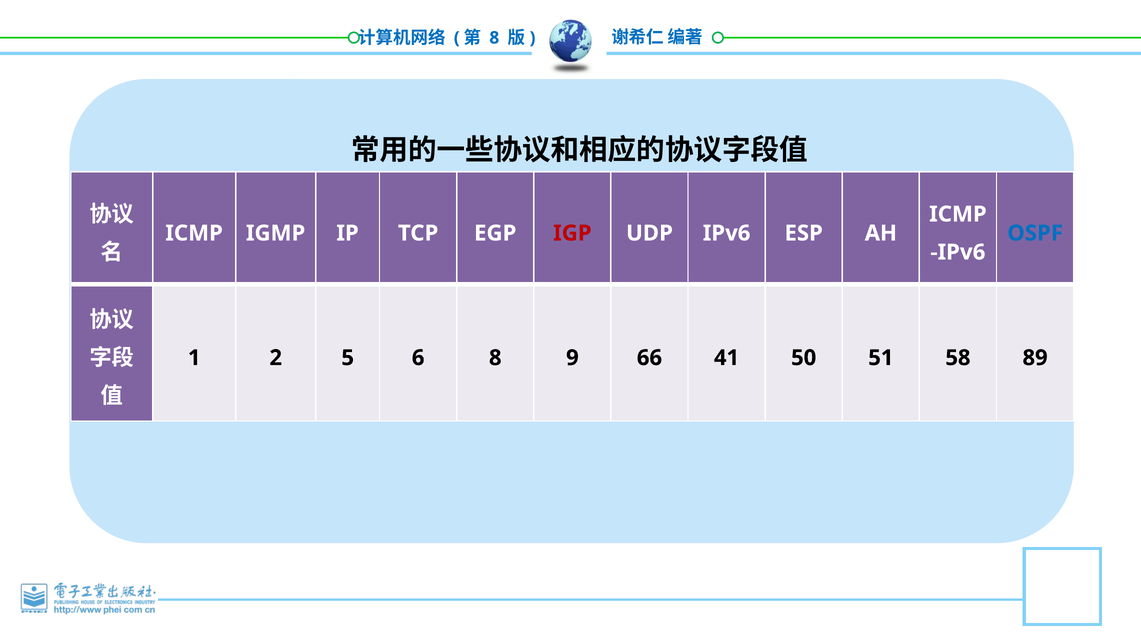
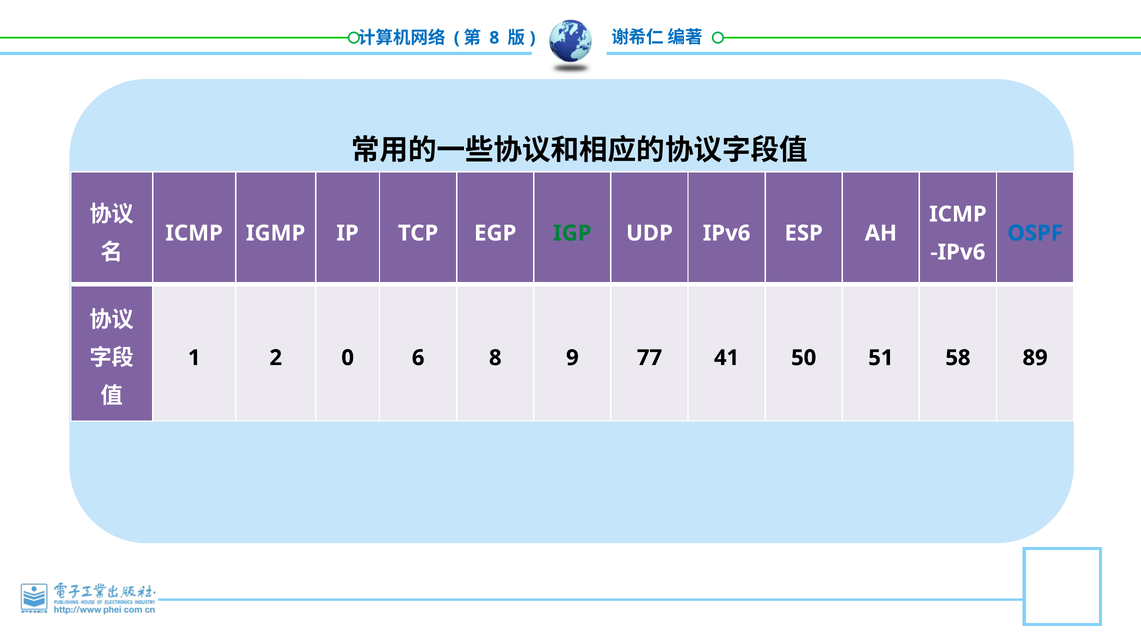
IGP colour: red -> green (572, 233)
5: 5 -> 0 (348, 358)
66: 66 -> 77 (649, 358)
